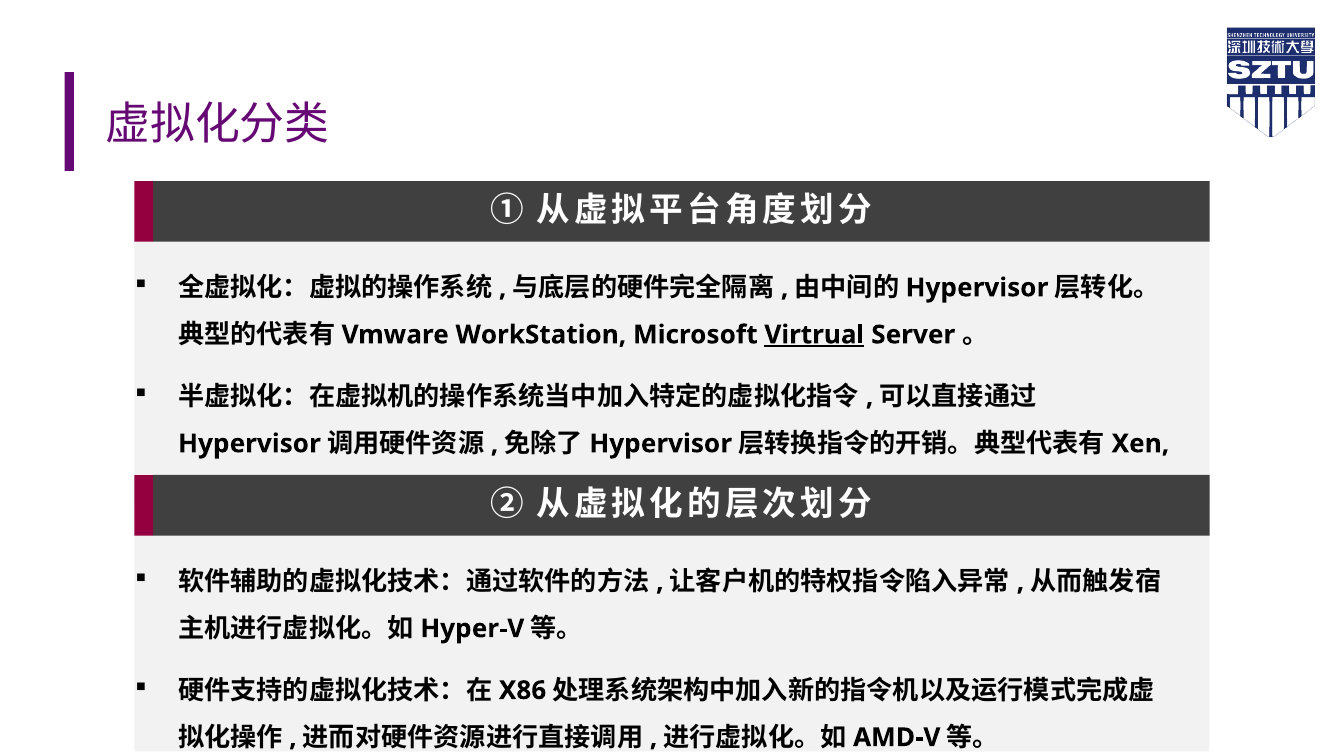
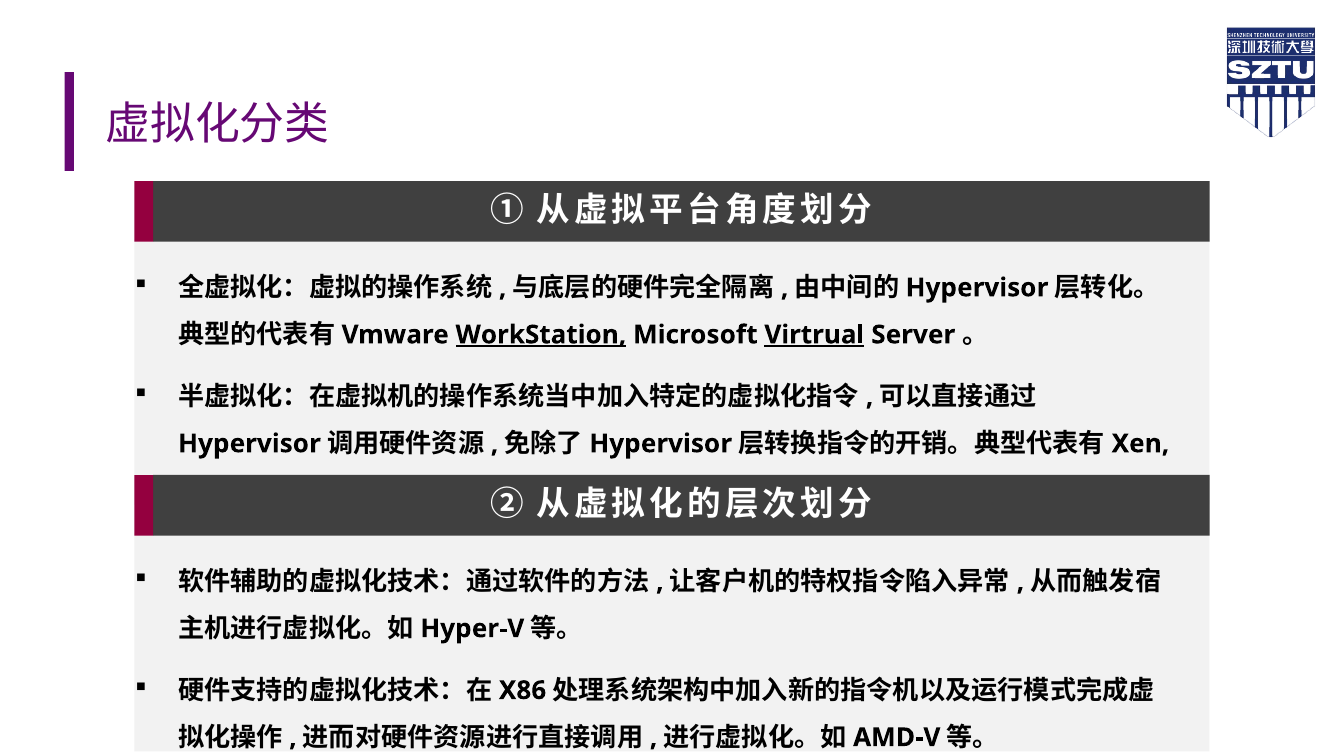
WorkStation underline: none -> present (541, 335)
